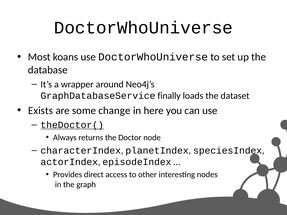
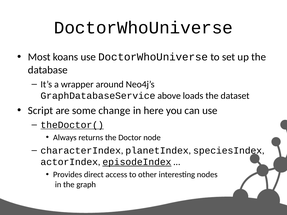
finally: finally -> above (169, 96)
Exists: Exists -> Script (41, 111)
episodeIndex underline: none -> present (137, 162)
